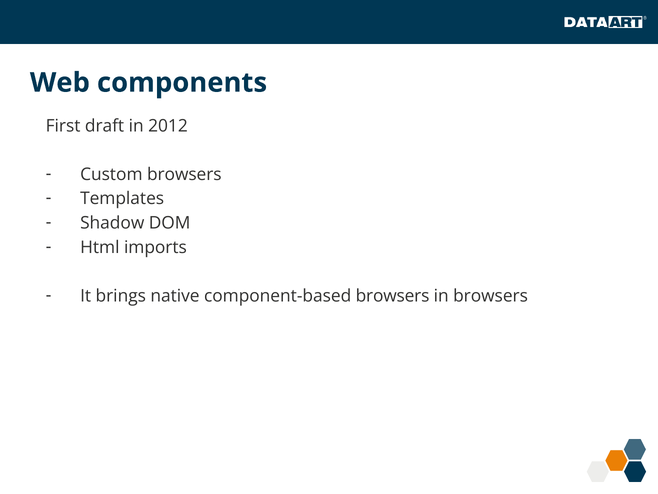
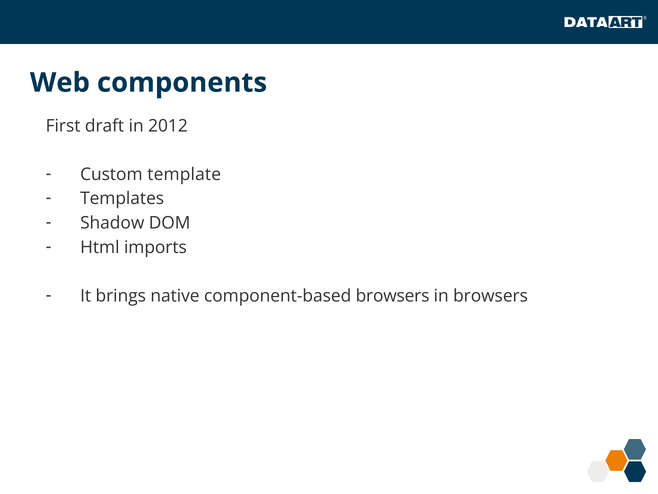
Custom browsers: browsers -> template (184, 174)
